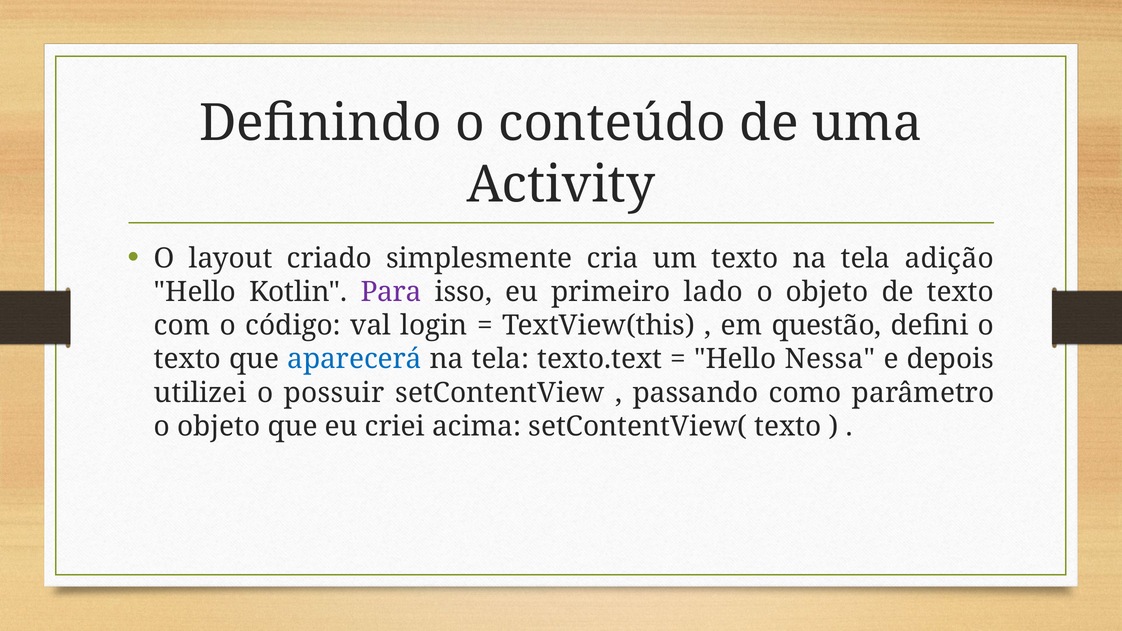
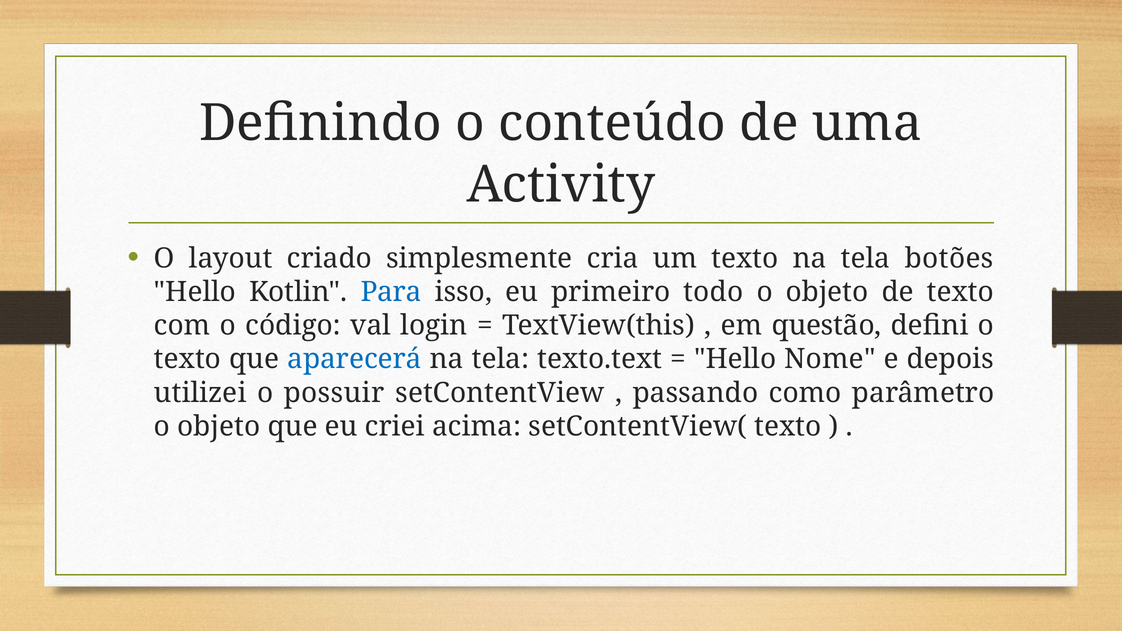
adição: adição -> botões (949, 258)
Para colour: purple -> blue (391, 292)
lado: lado -> todo (713, 292)
Nessa: Nessa -> Nome (830, 359)
